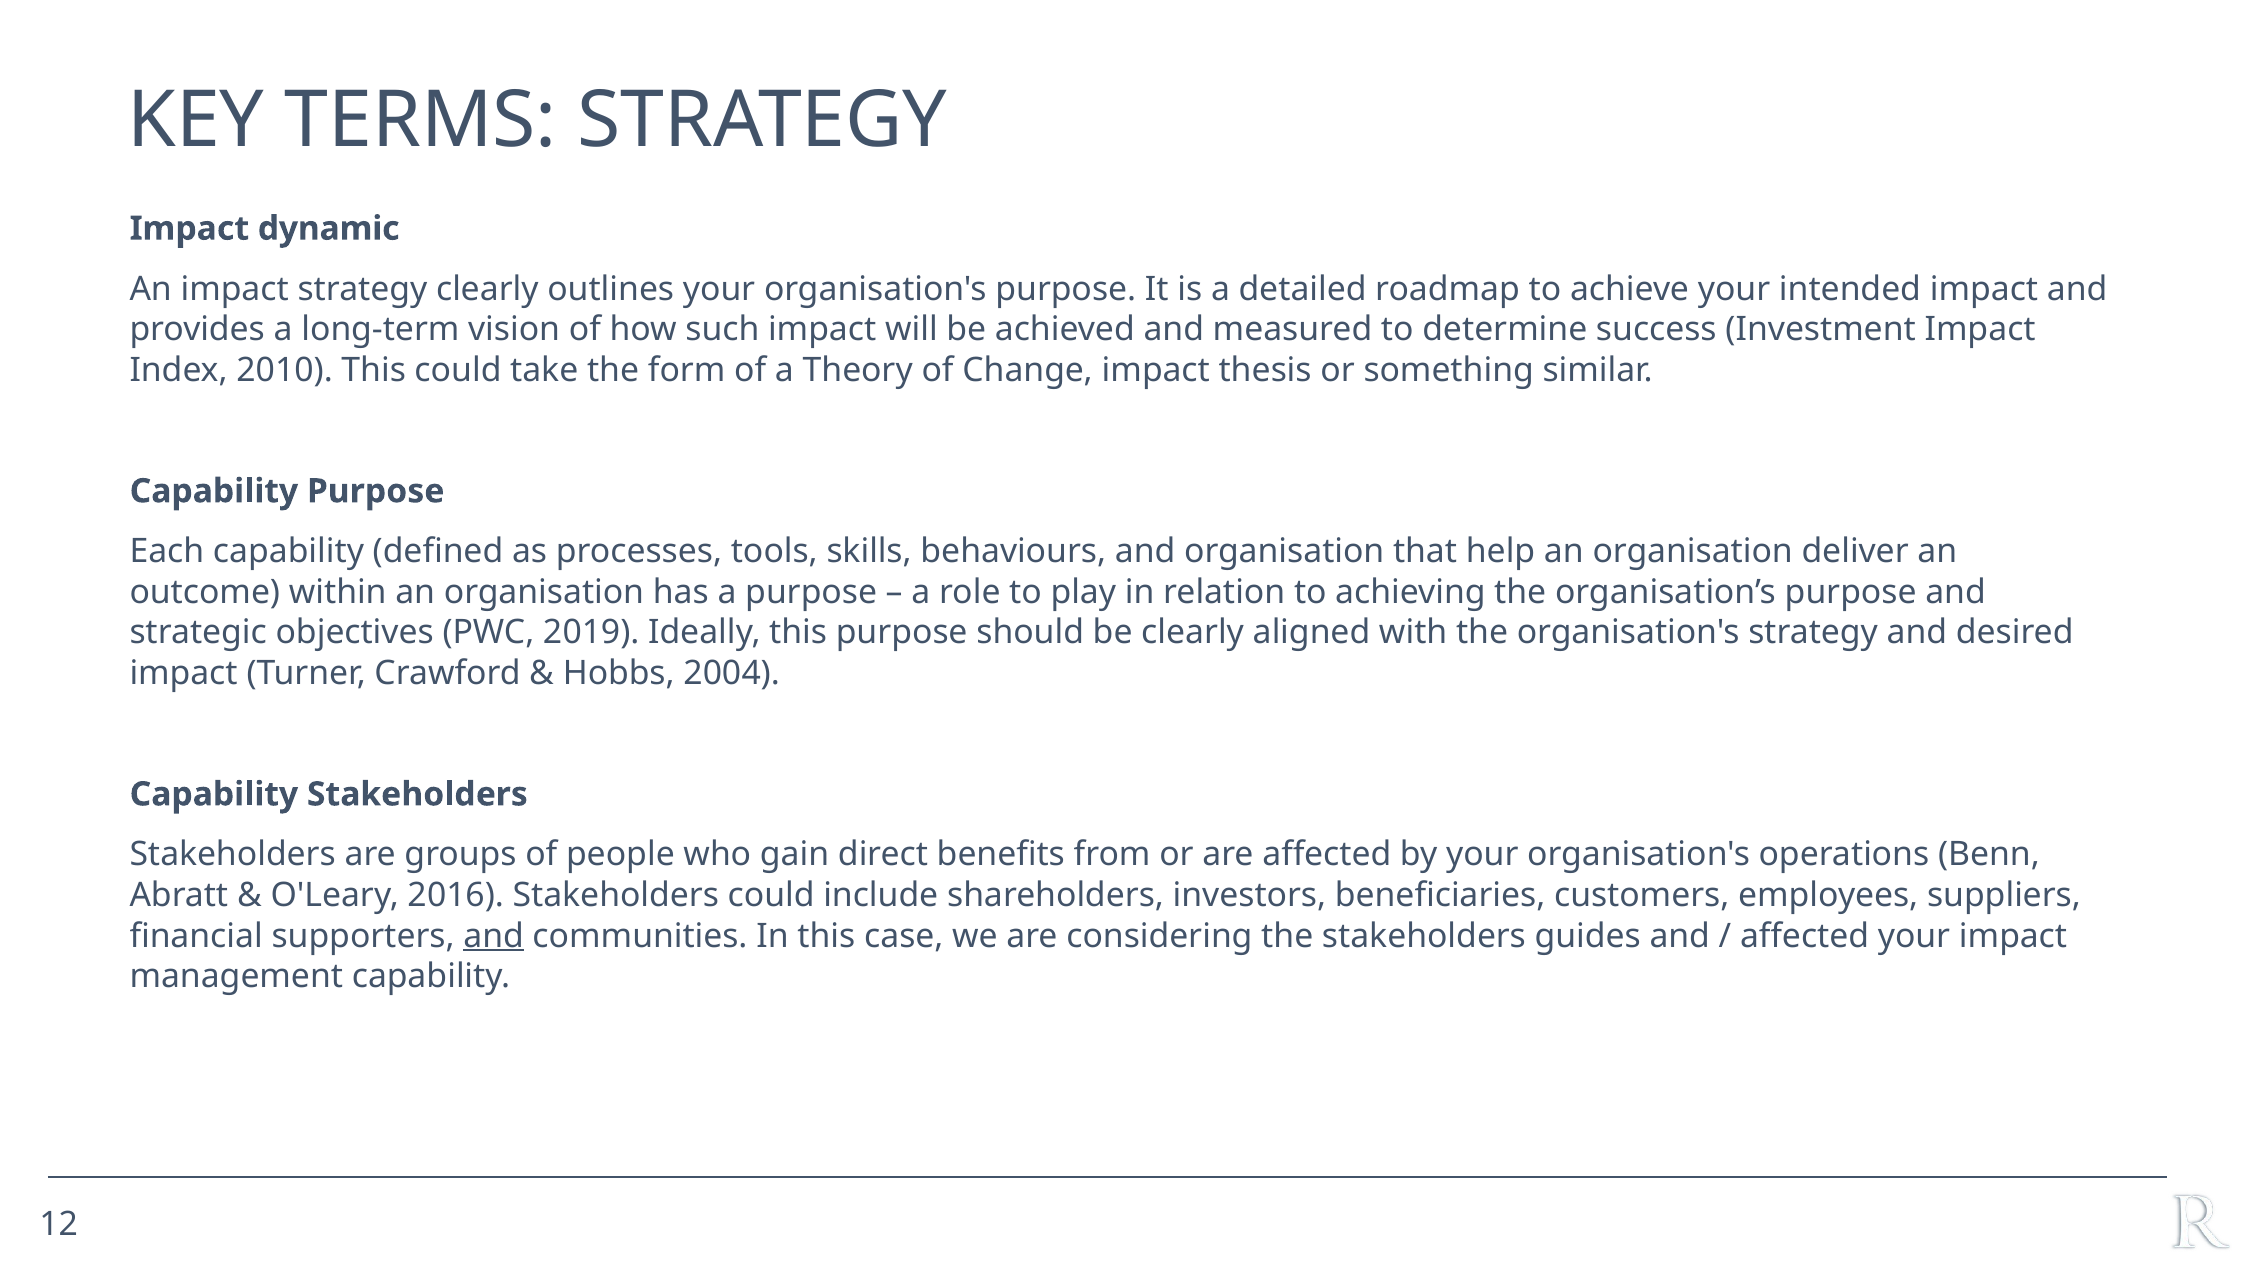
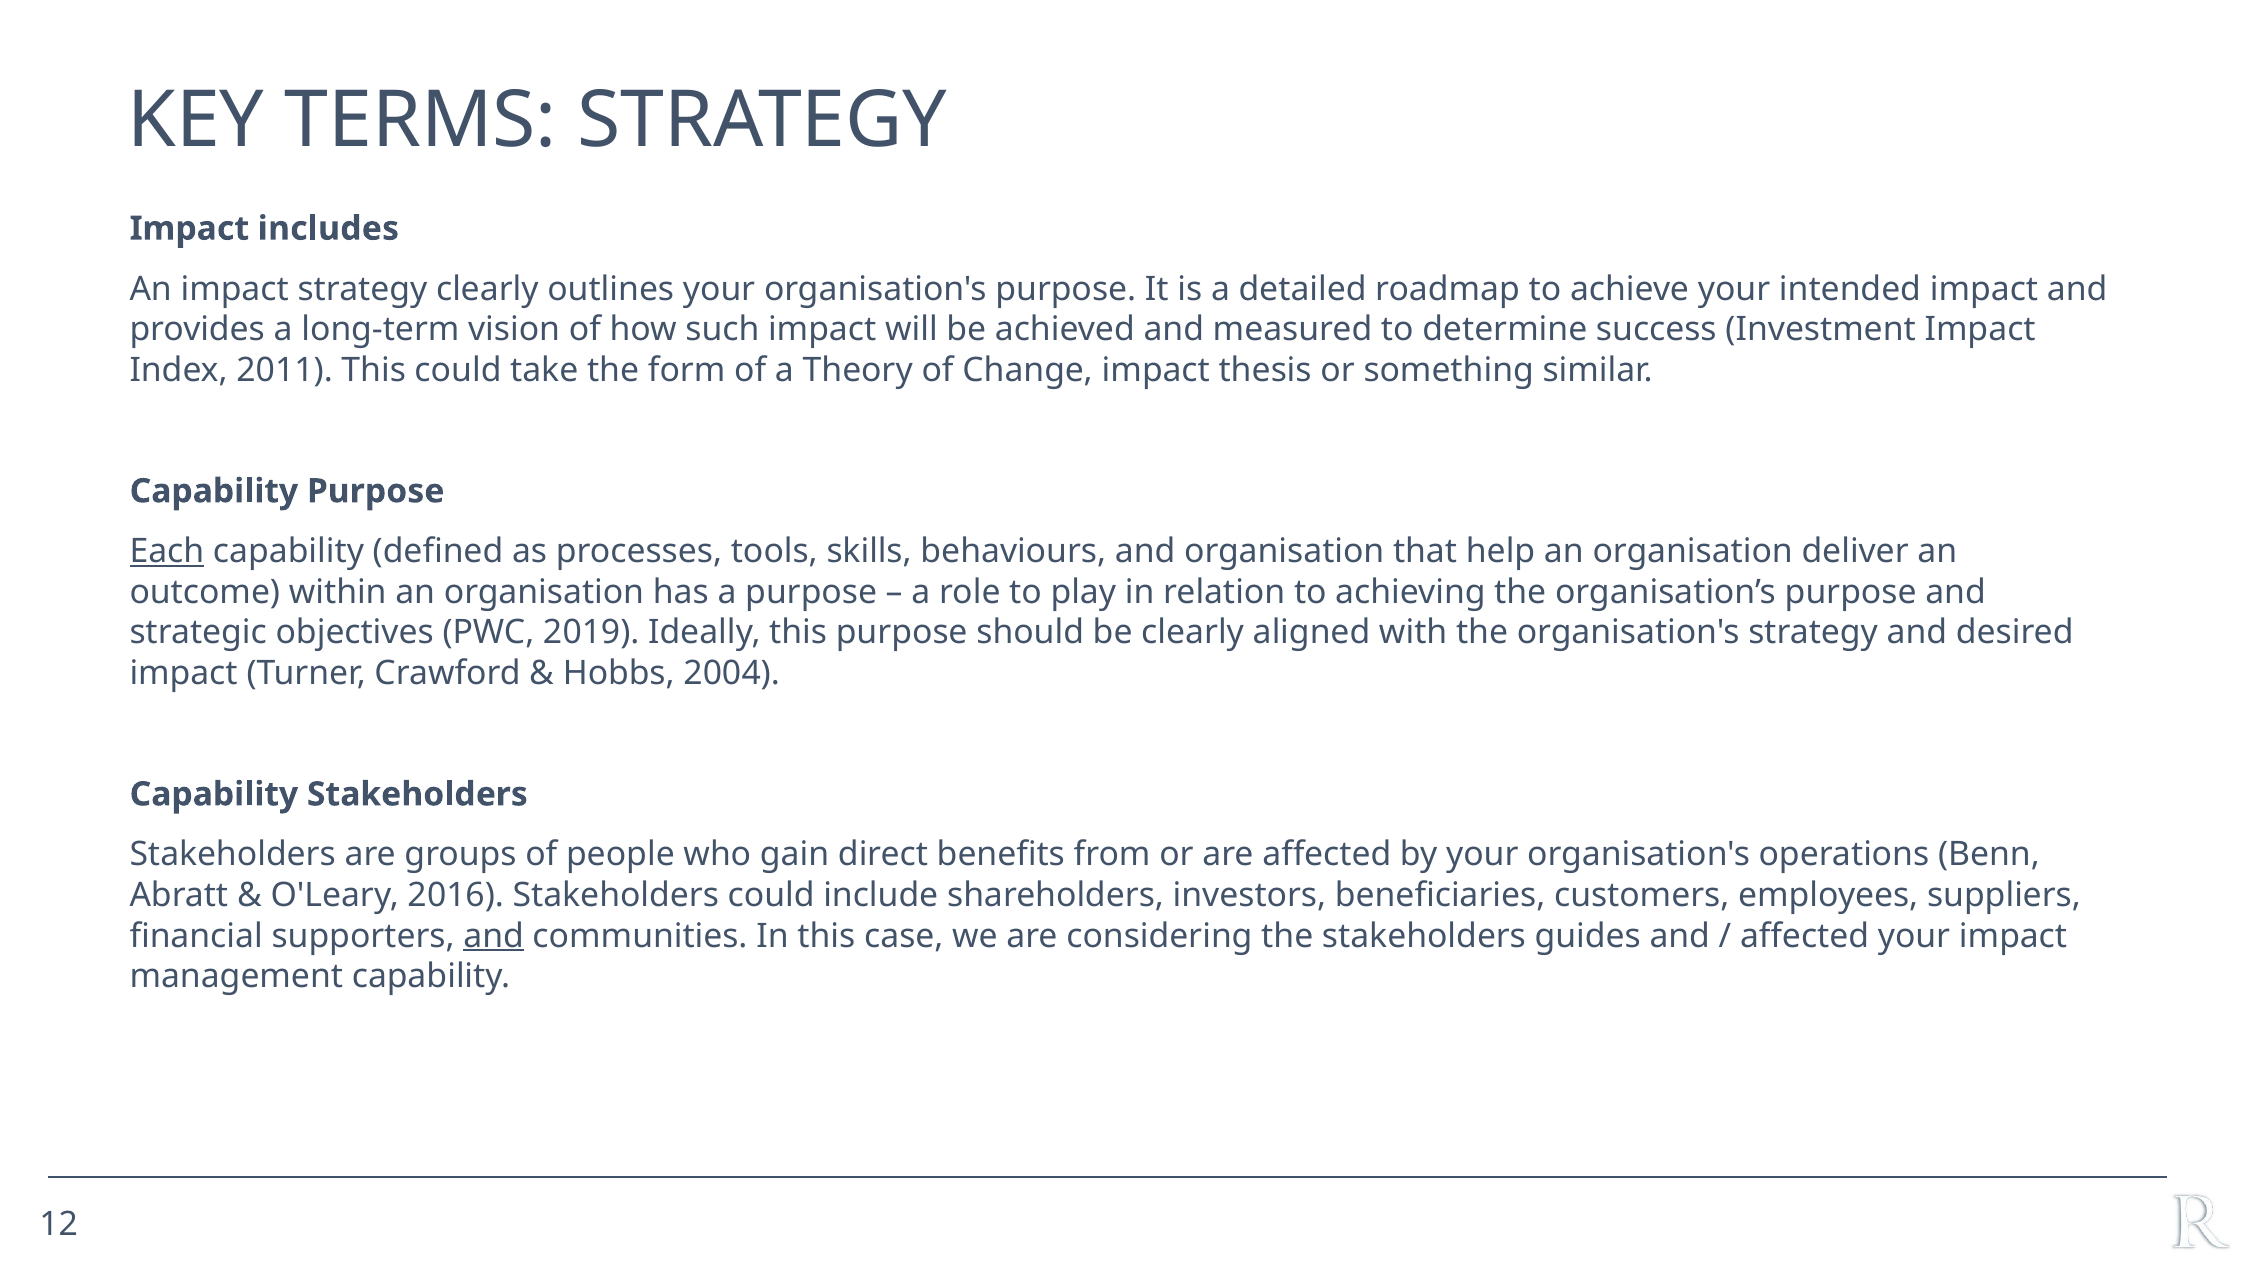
dynamic: dynamic -> includes (328, 229)
2010: 2010 -> 2011 (285, 370)
Each underline: none -> present (167, 552)
